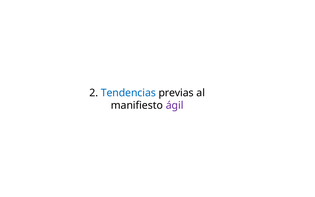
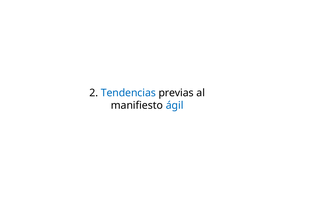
ágil colour: purple -> blue (175, 105)
